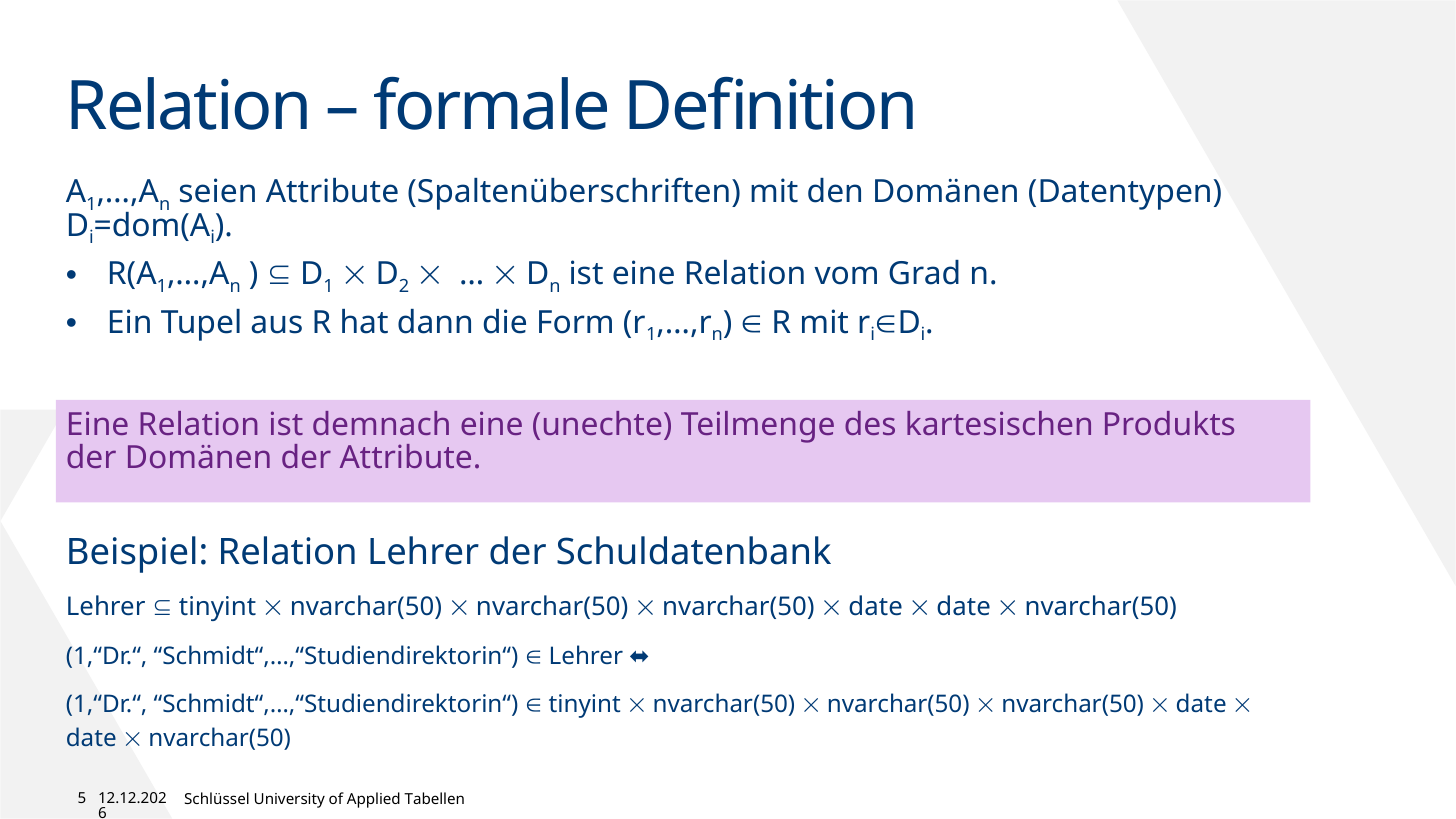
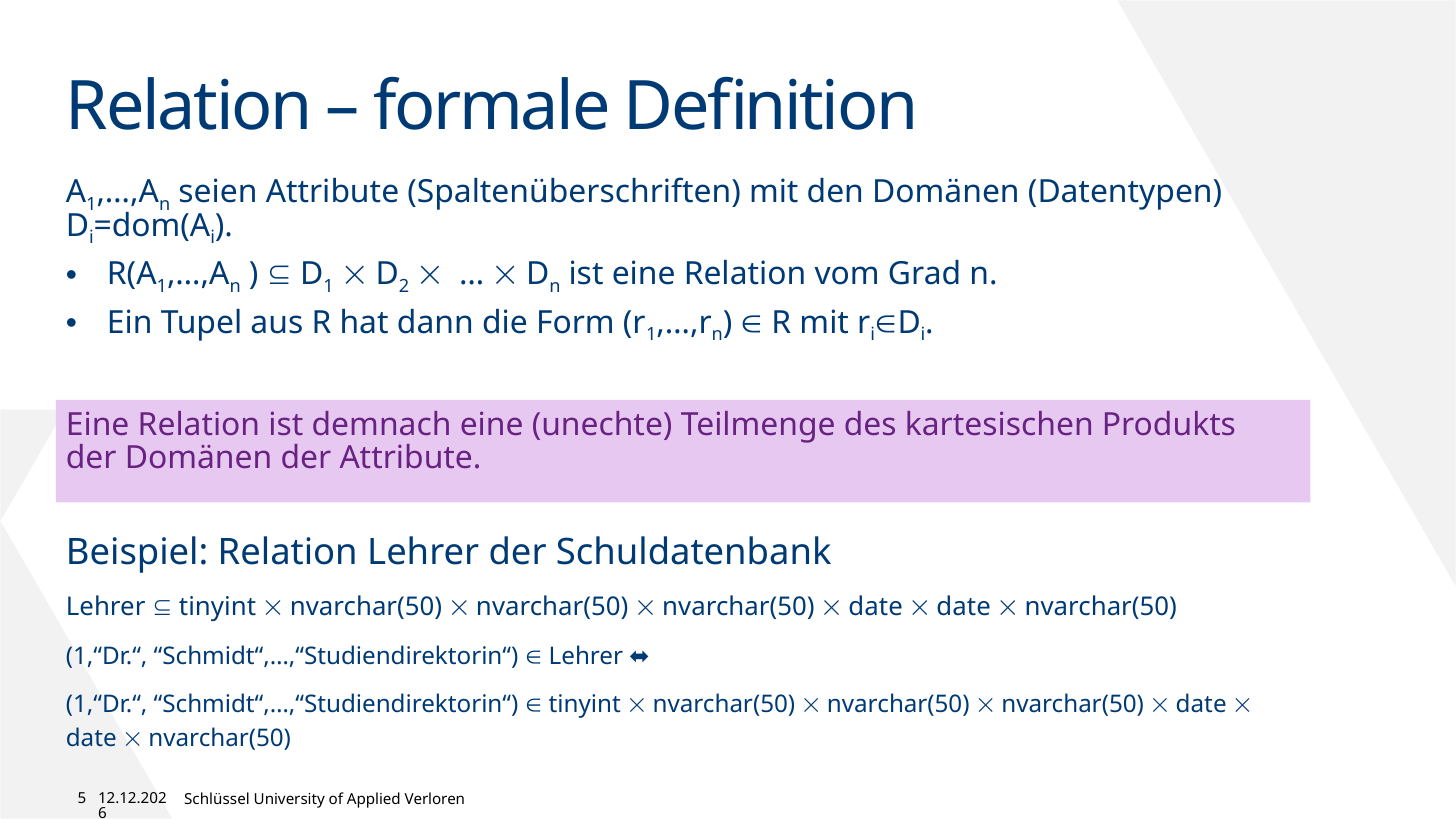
Tabellen: Tabellen -> Verloren (435, 799)
